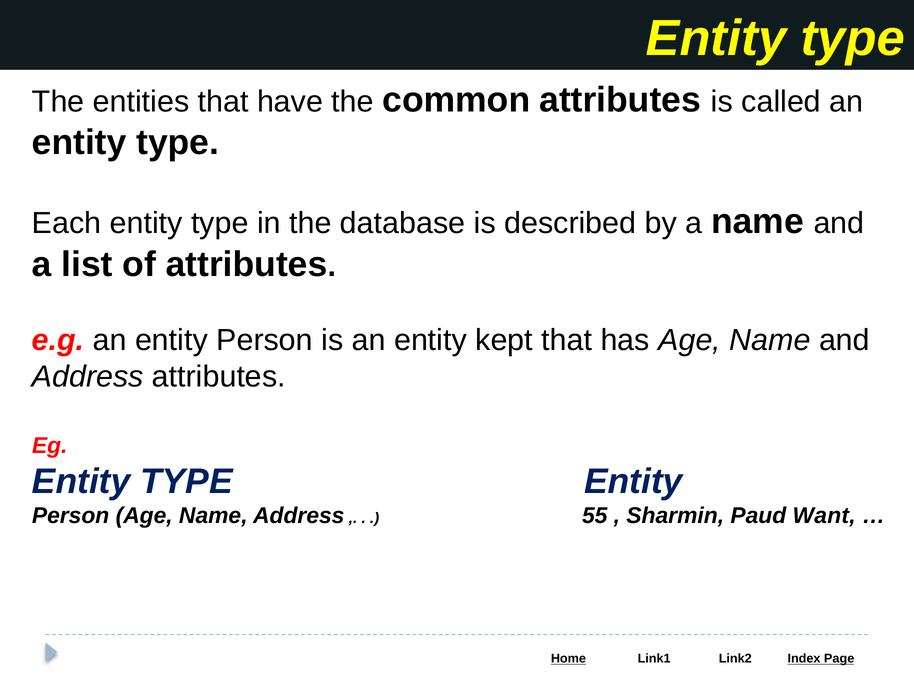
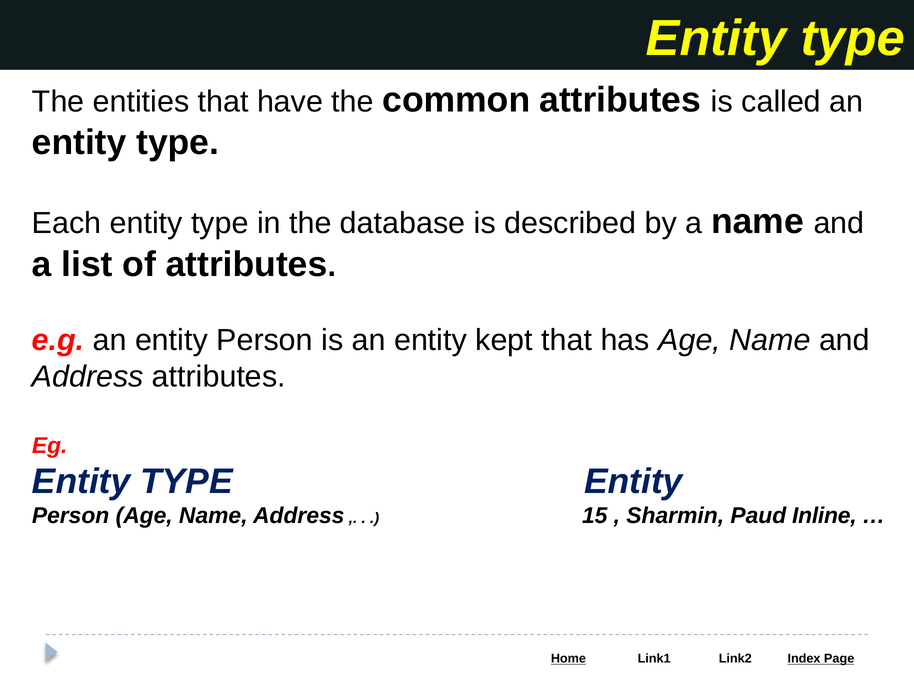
55: 55 -> 15 (595, 516)
Want: Want -> Inline (824, 516)
